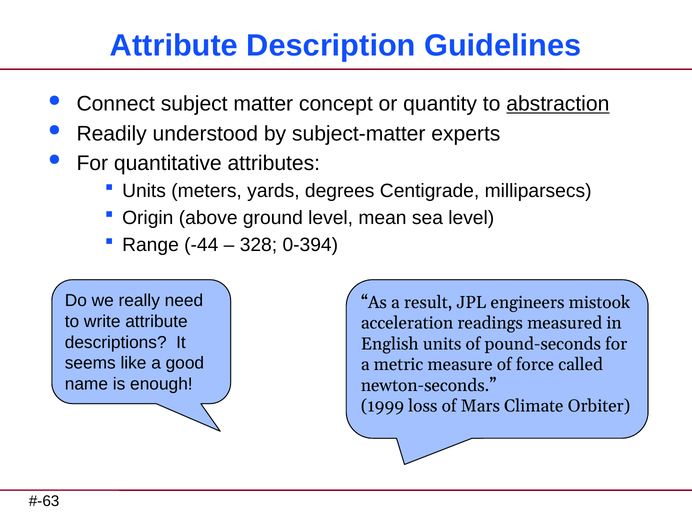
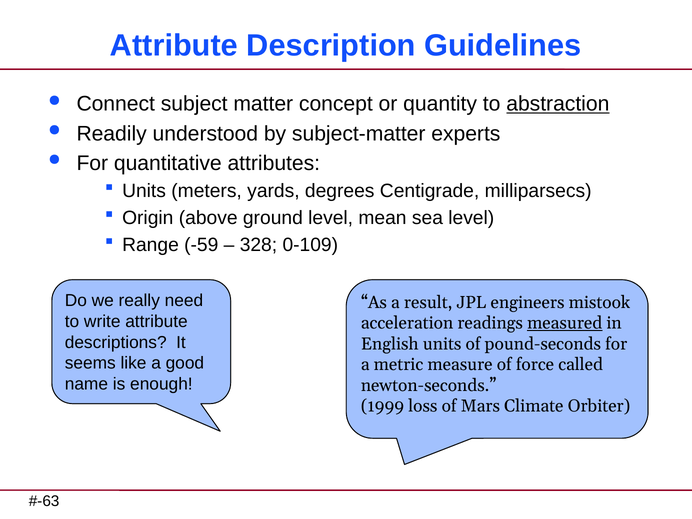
-44: -44 -> -59 (201, 245)
0-394: 0-394 -> 0-109 (310, 245)
measured underline: none -> present (565, 323)
